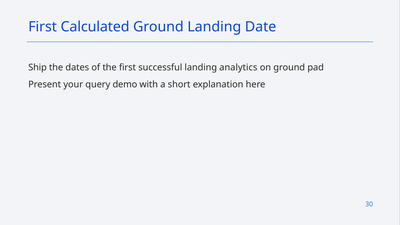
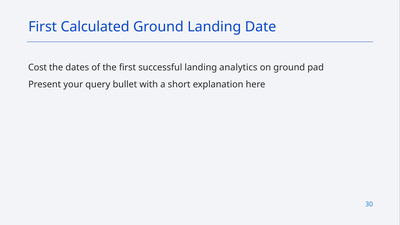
Ship: Ship -> Cost (38, 68)
demo: demo -> bullet (125, 84)
